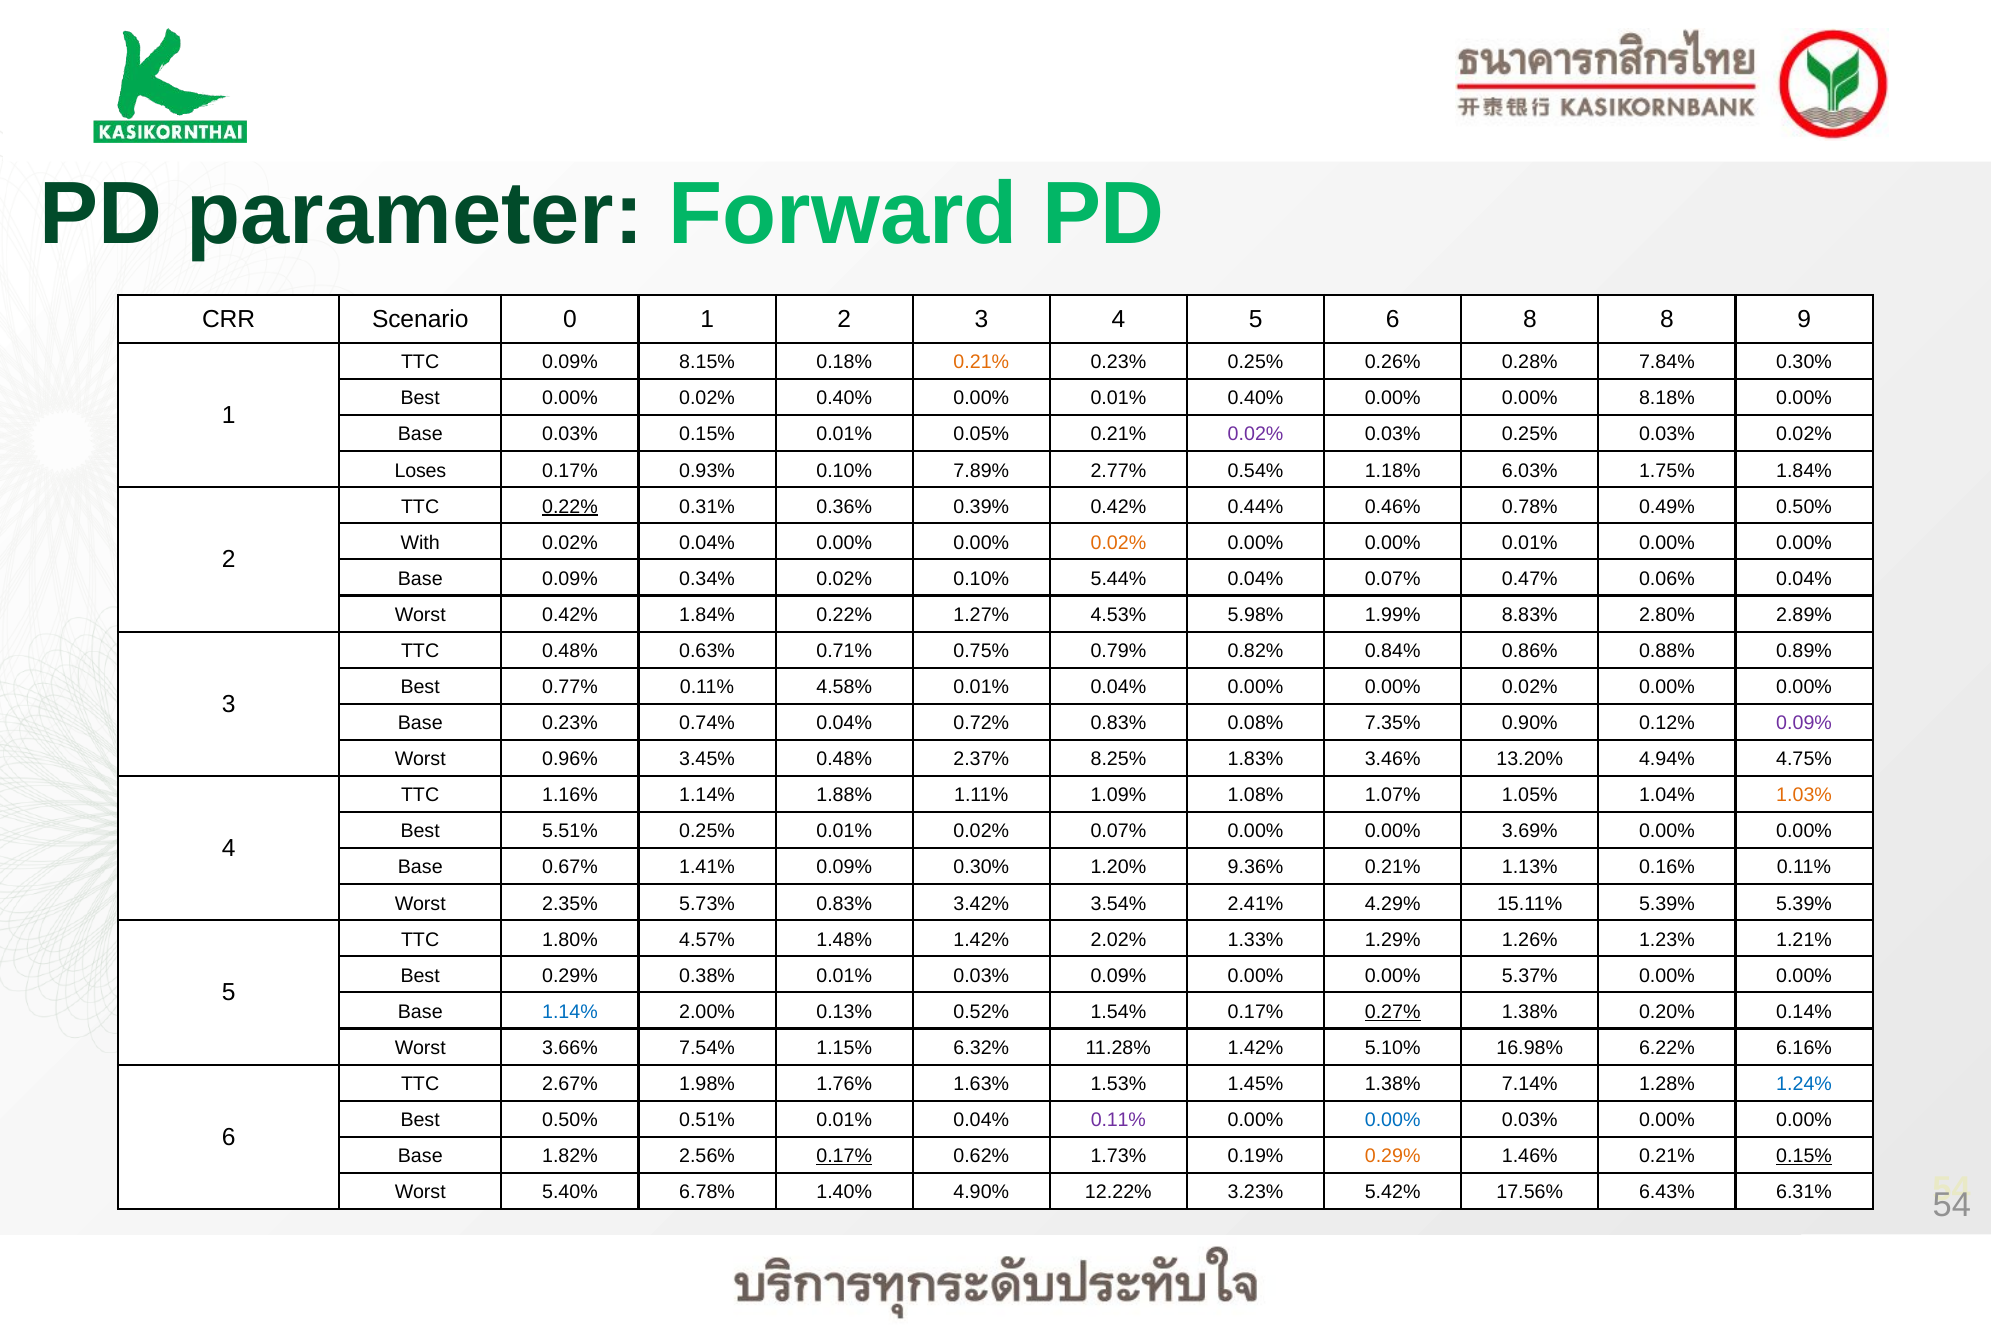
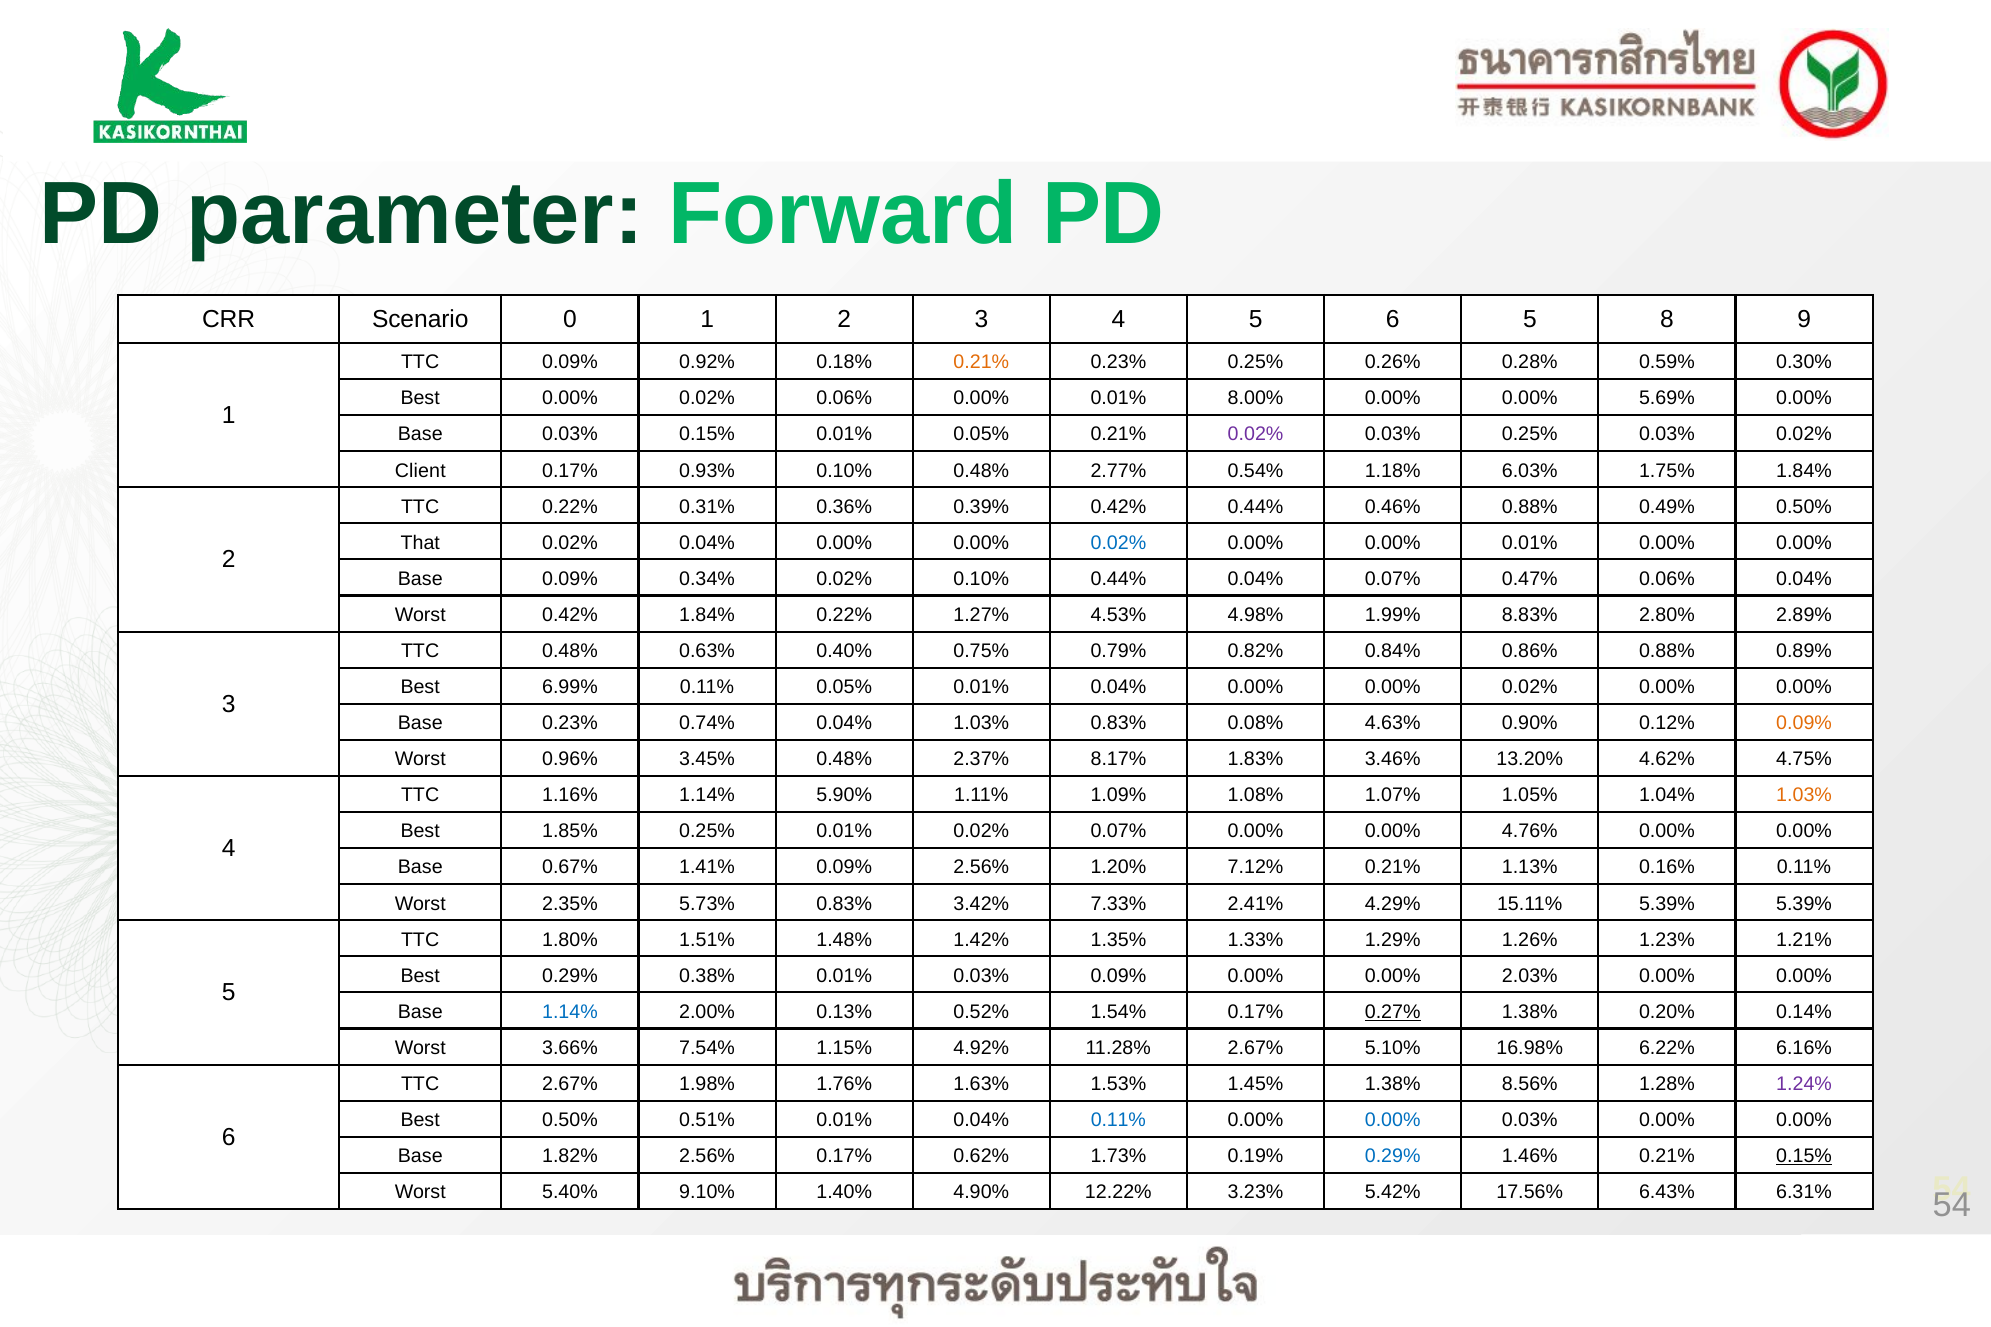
6 8: 8 -> 5 (1530, 319)
8.15%: 8.15% -> 0.92% (707, 362)
7.84%: 7.84% -> 0.59% (1667, 362)
0.02% 0.40%: 0.40% -> 0.06% (844, 398)
0.01% 0.40%: 0.40% -> 8.00% (1256, 398)
8.18%: 8.18% -> 5.69% (1667, 398)
Loses: Loses -> Client (420, 471)
0.10% 7.89%: 7.89% -> 0.48% (981, 471)
0.22% underline: present -> none (570, 507)
0.46% 0.78%: 0.78% -> 0.88% (1530, 507)
With: With -> That (420, 543)
0.02% colour: orange -> blue (1118, 543)
0.10% 5.44%: 5.44% -> 0.44% (1118, 579)
5.98%: 5.98% -> 4.98% (1256, 615)
0.71%: 0.71% -> 0.40% (844, 651)
0.77%: 0.77% -> 6.99% (570, 687)
0.11% 4.58%: 4.58% -> 0.05% (844, 687)
0.04% 0.72%: 0.72% -> 1.03% (981, 723)
7.35%: 7.35% -> 4.63% (1393, 723)
0.09% colour: purple -> orange (1804, 723)
8.25%: 8.25% -> 8.17% (1118, 759)
4.94%: 4.94% -> 4.62% (1667, 759)
1.88%: 1.88% -> 5.90% (844, 795)
5.51%: 5.51% -> 1.85% (570, 832)
3.69%: 3.69% -> 4.76% (1530, 832)
0.09% 0.30%: 0.30% -> 2.56% (981, 868)
9.36%: 9.36% -> 7.12% (1256, 868)
3.54%: 3.54% -> 7.33% (1118, 904)
4.57%: 4.57% -> 1.51% (707, 940)
2.02%: 2.02% -> 1.35% (1118, 940)
5.37%: 5.37% -> 2.03% (1530, 976)
6.32%: 6.32% -> 4.92% (981, 1048)
11.28% 1.42%: 1.42% -> 2.67% (1256, 1048)
7.14%: 7.14% -> 8.56% (1530, 1084)
1.24% colour: blue -> purple (1804, 1084)
0.11% colour: purple -> blue (1118, 1120)
0.17% underline: present -> none (844, 1156)
0.29% colour: orange -> blue (1393, 1156)
6.78%: 6.78% -> 9.10% (707, 1193)
